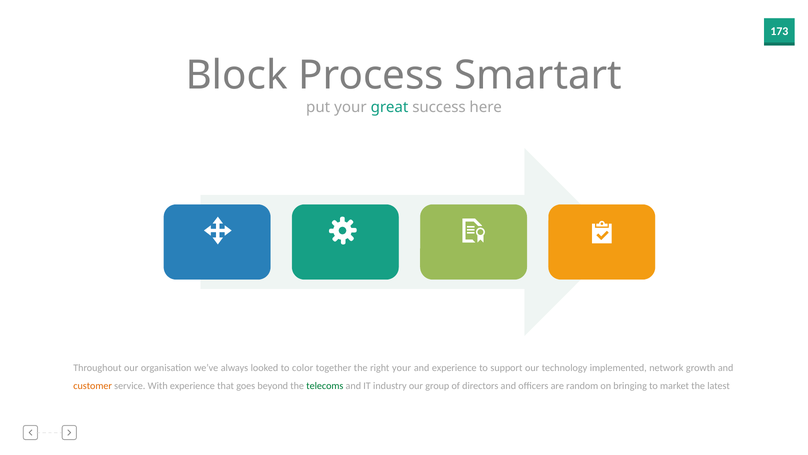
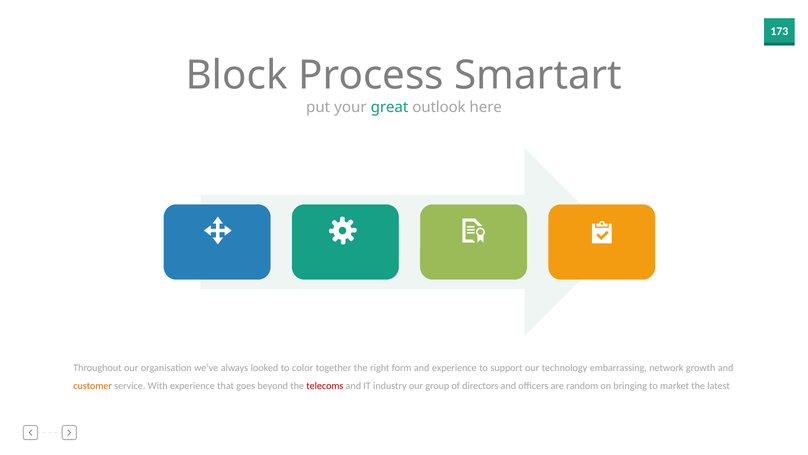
success: success -> outlook (439, 107)
right your: your -> form (402, 367)
implemented: implemented -> embarrassing (618, 367)
telecoms colour: green -> red (325, 386)
